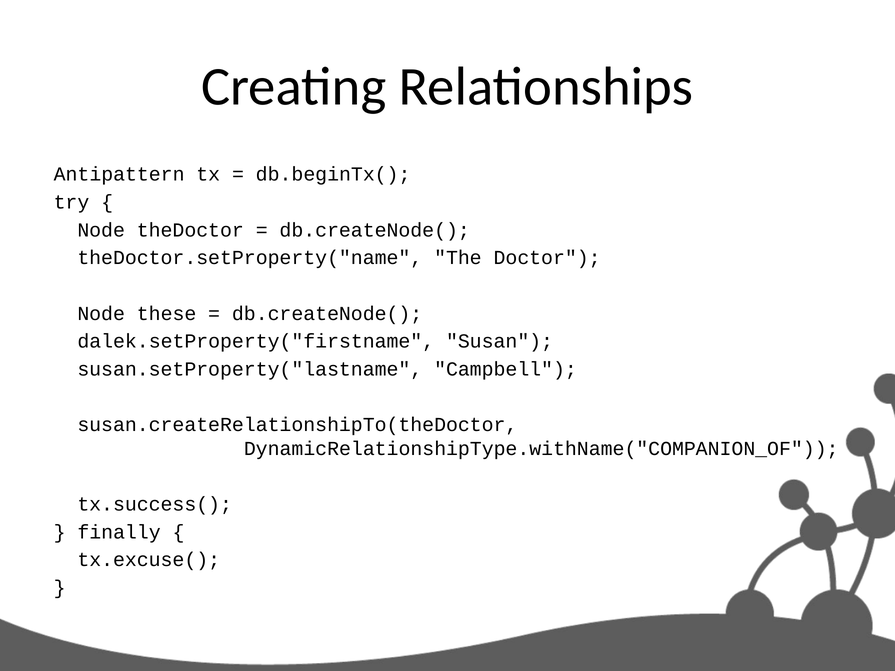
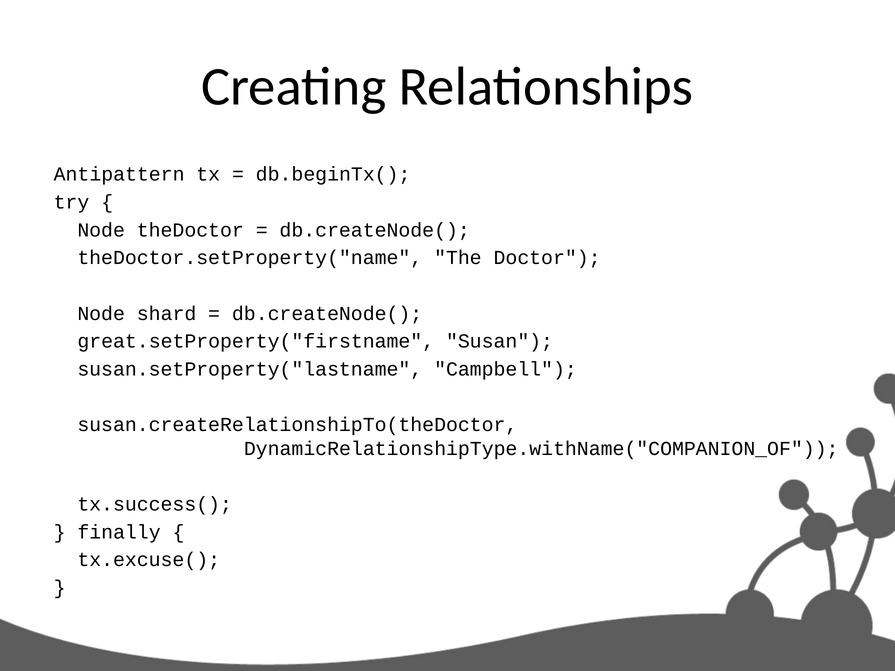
these: these -> shard (167, 314)
dalek.setProperty("firstname: dalek.setProperty("firstname -> great.setProperty("firstname (256, 341)
